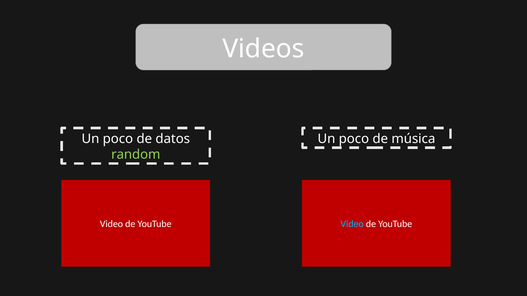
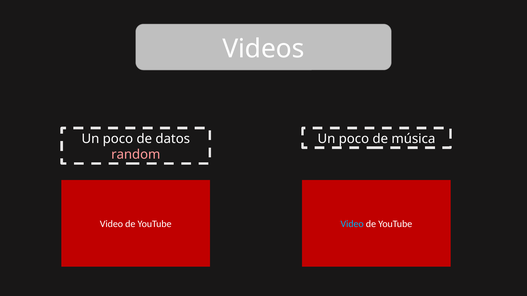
random colour: light green -> pink (136, 155)
